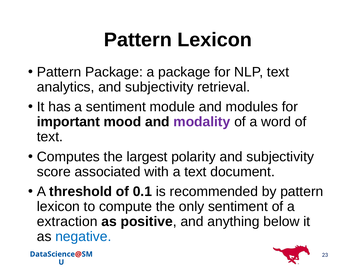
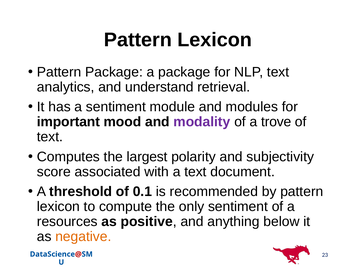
analytics and subjectivity: subjectivity -> understand (159, 87)
word: word -> trove (276, 122)
extraction: extraction -> resources (67, 222)
negative colour: blue -> orange (83, 236)
